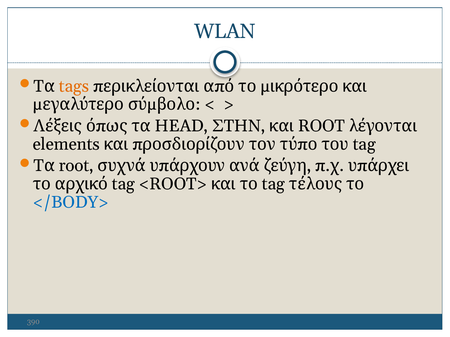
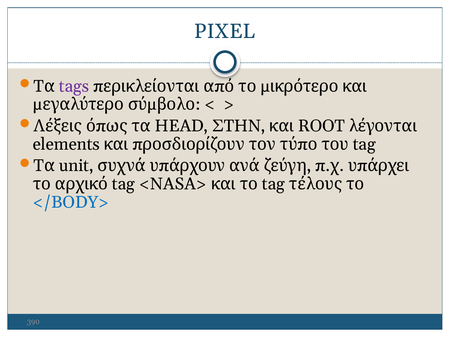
WLAN: WLAN -> PIXEL (225, 31)
tags colour: orange -> purple (74, 86)
Tα root: root -> unit (76, 166)
<ROOT>: <ROOT> -> <NASA> (173, 184)
